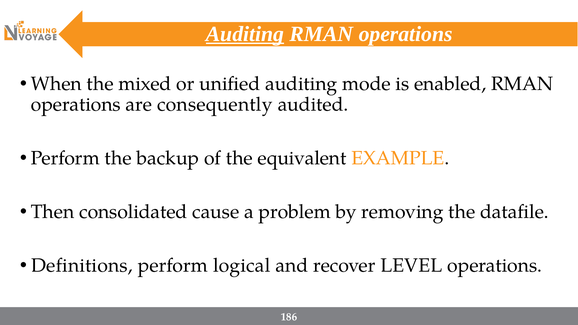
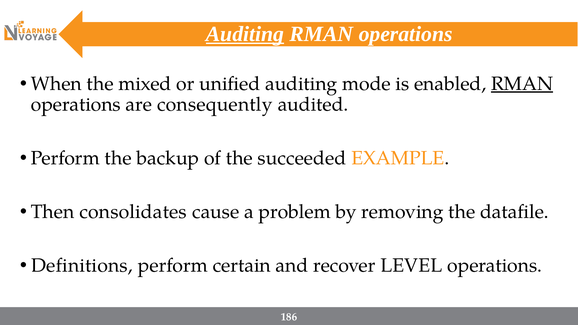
RMAN underline: none -> present (522, 84)
equivalent: equivalent -> succeeded (302, 158)
consolidated: consolidated -> consolidates (133, 212)
logical: logical -> certain (242, 266)
